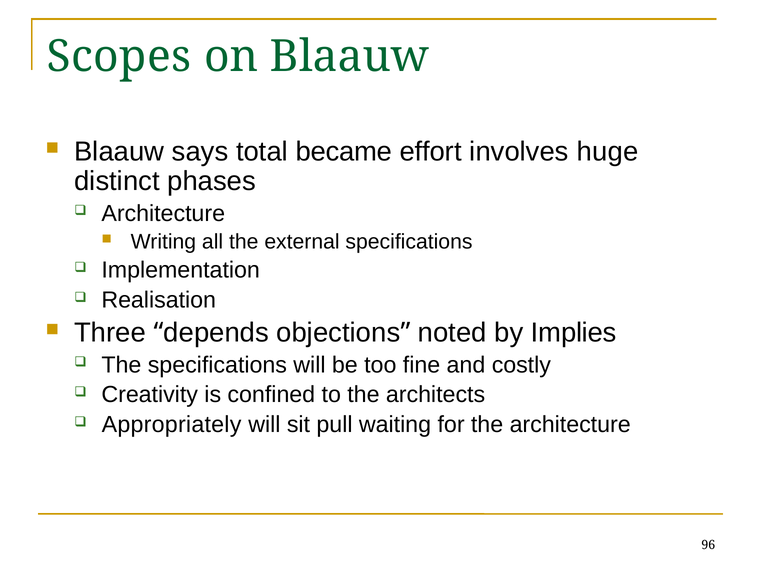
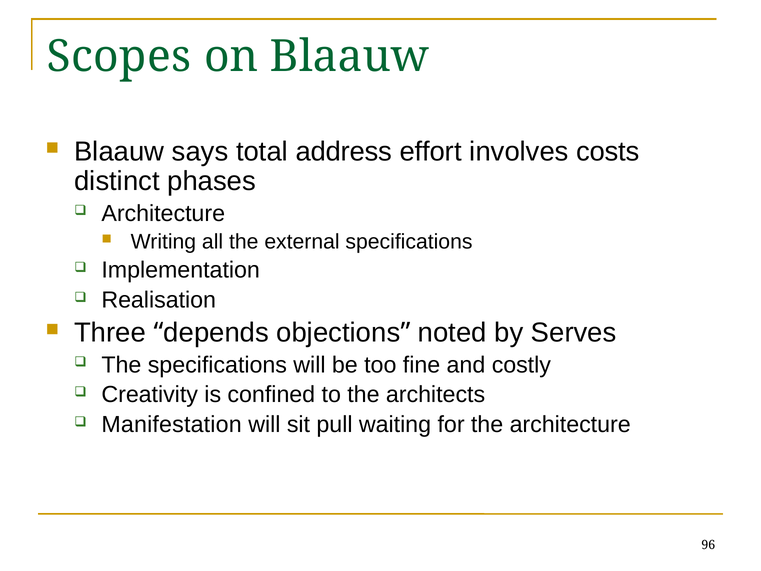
became: became -> address (344, 152)
huge: huge -> costs (608, 152)
Implies: Implies -> Serves (574, 333)
Appropriately: Appropriately -> Manifestation (172, 424)
